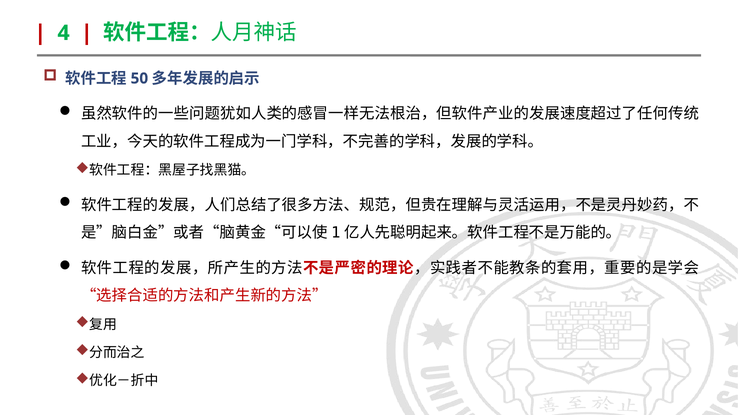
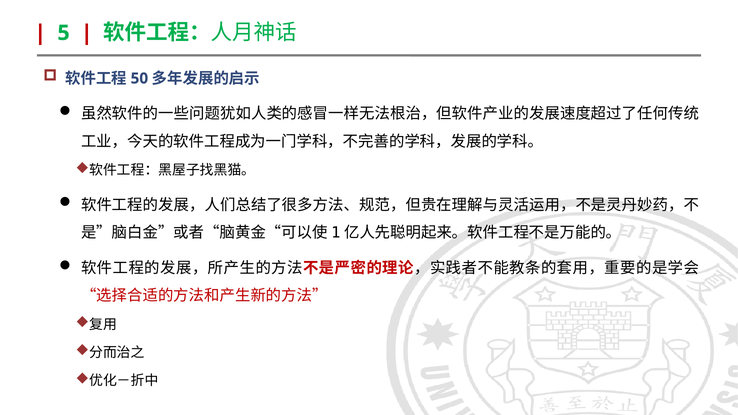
4: 4 -> 5 (64, 33)
